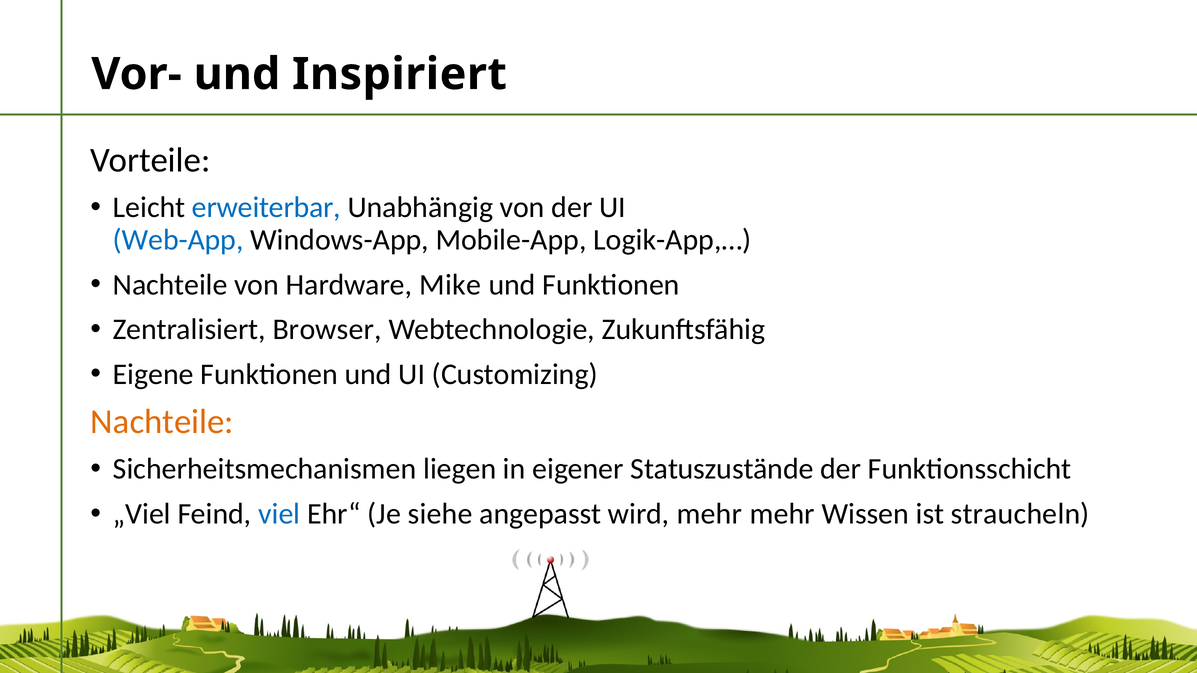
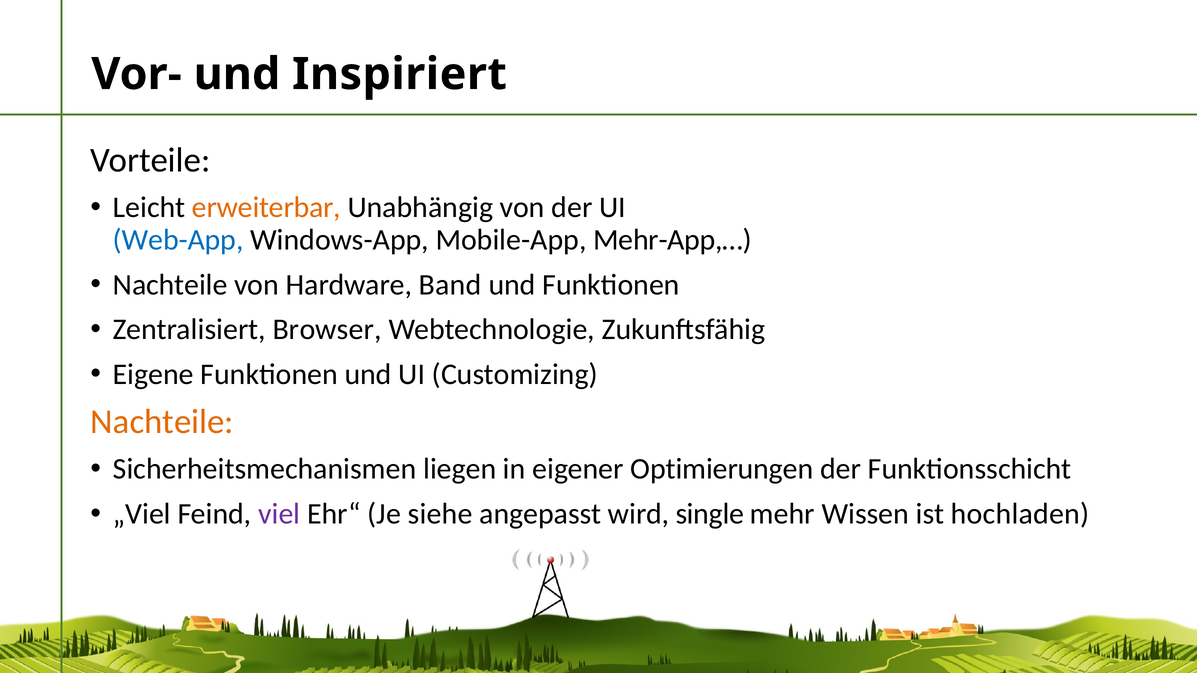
erweiterbar colour: blue -> orange (266, 208)
Logik-App,…: Logik-App,… -> Mehr-App,… (673, 240)
Mike: Mike -> Band (450, 285)
Statuszustände: Statuszustände -> Optimierungen (722, 469)
viel colour: blue -> purple (279, 514)
wird mehr: mehr -> single (710, 514)
straucheln: straucheln -> hochladen (1020, 514)
